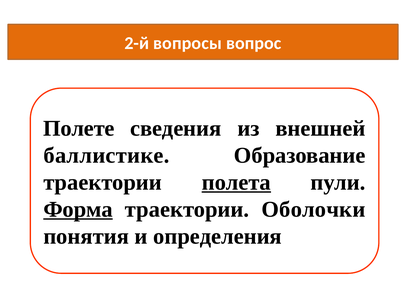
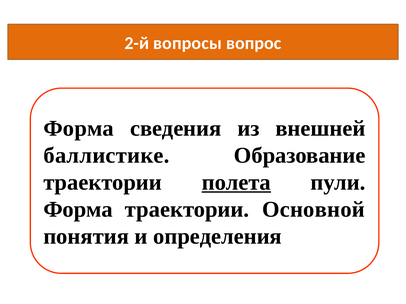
Полете: Полете -> Форма (79, 128)
Форма underline: present -> none (78, 210)
Оболочки: Оболочки -> Основной (313, 210)
